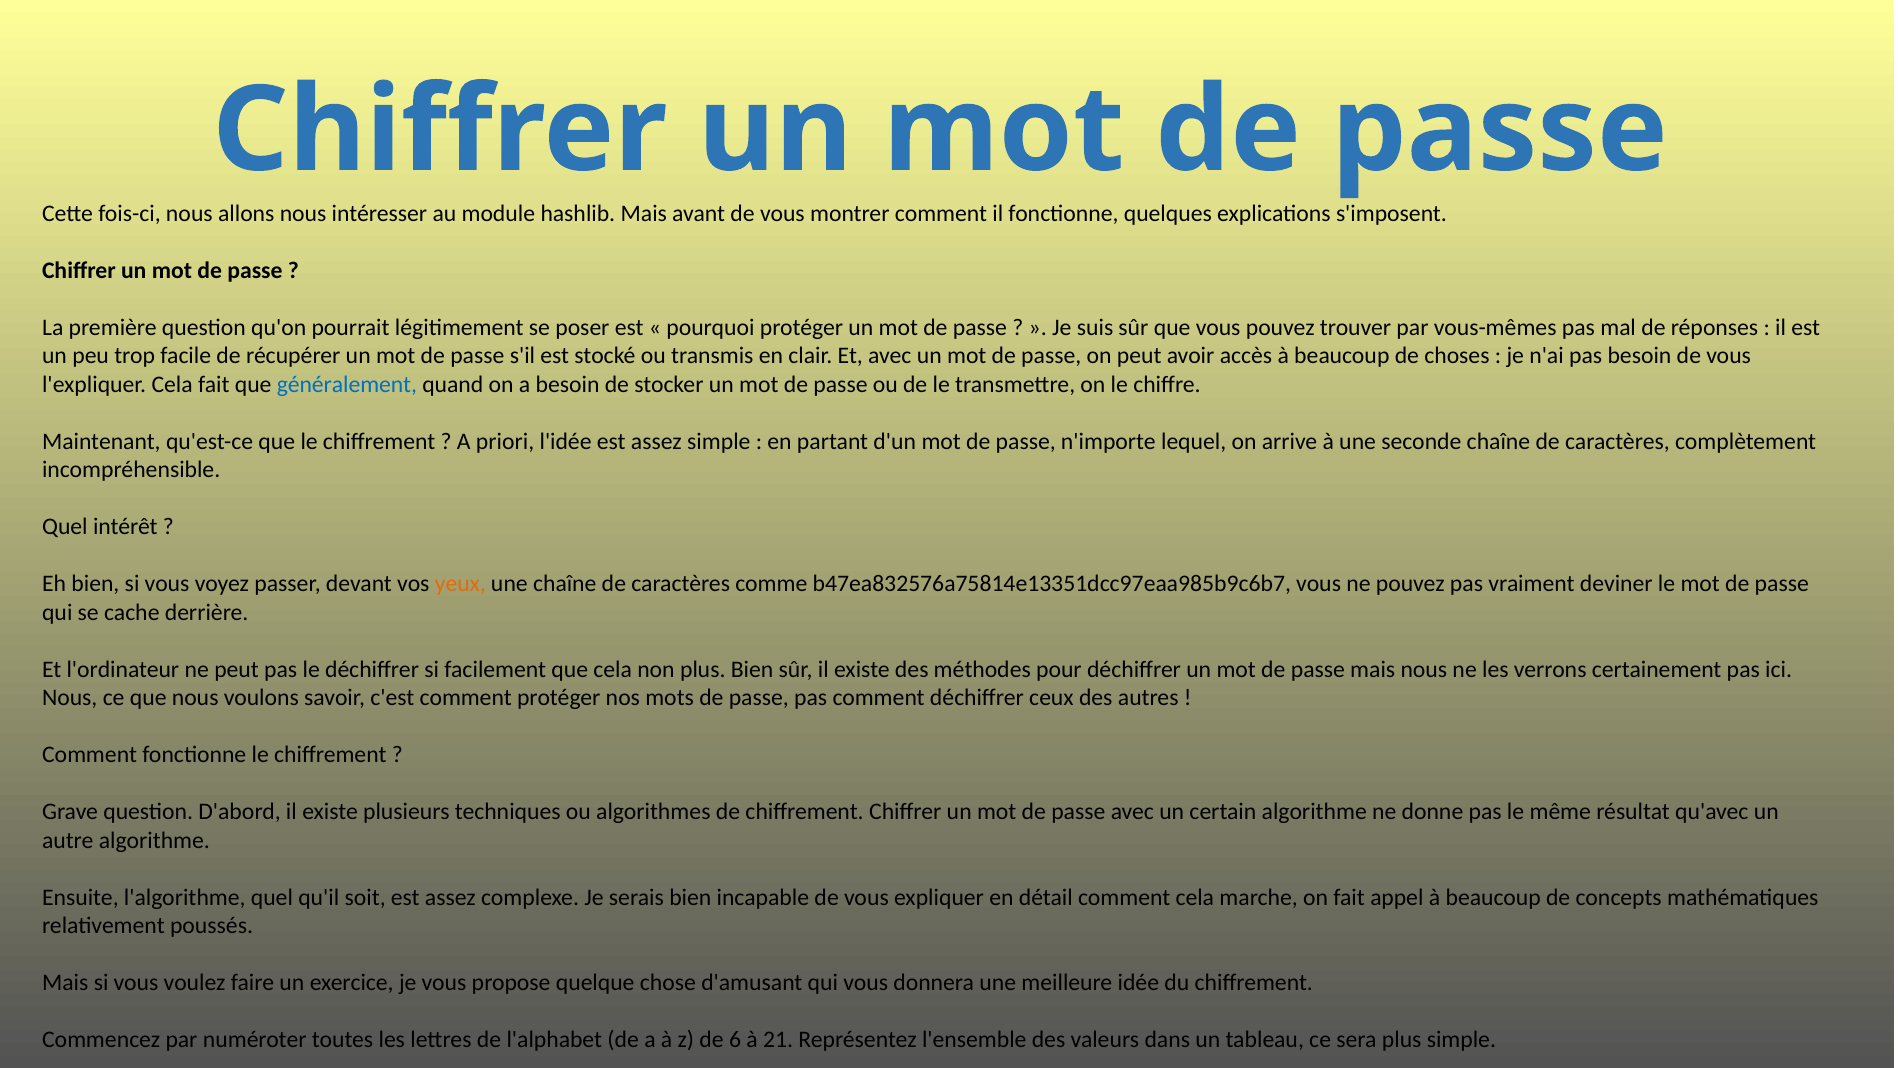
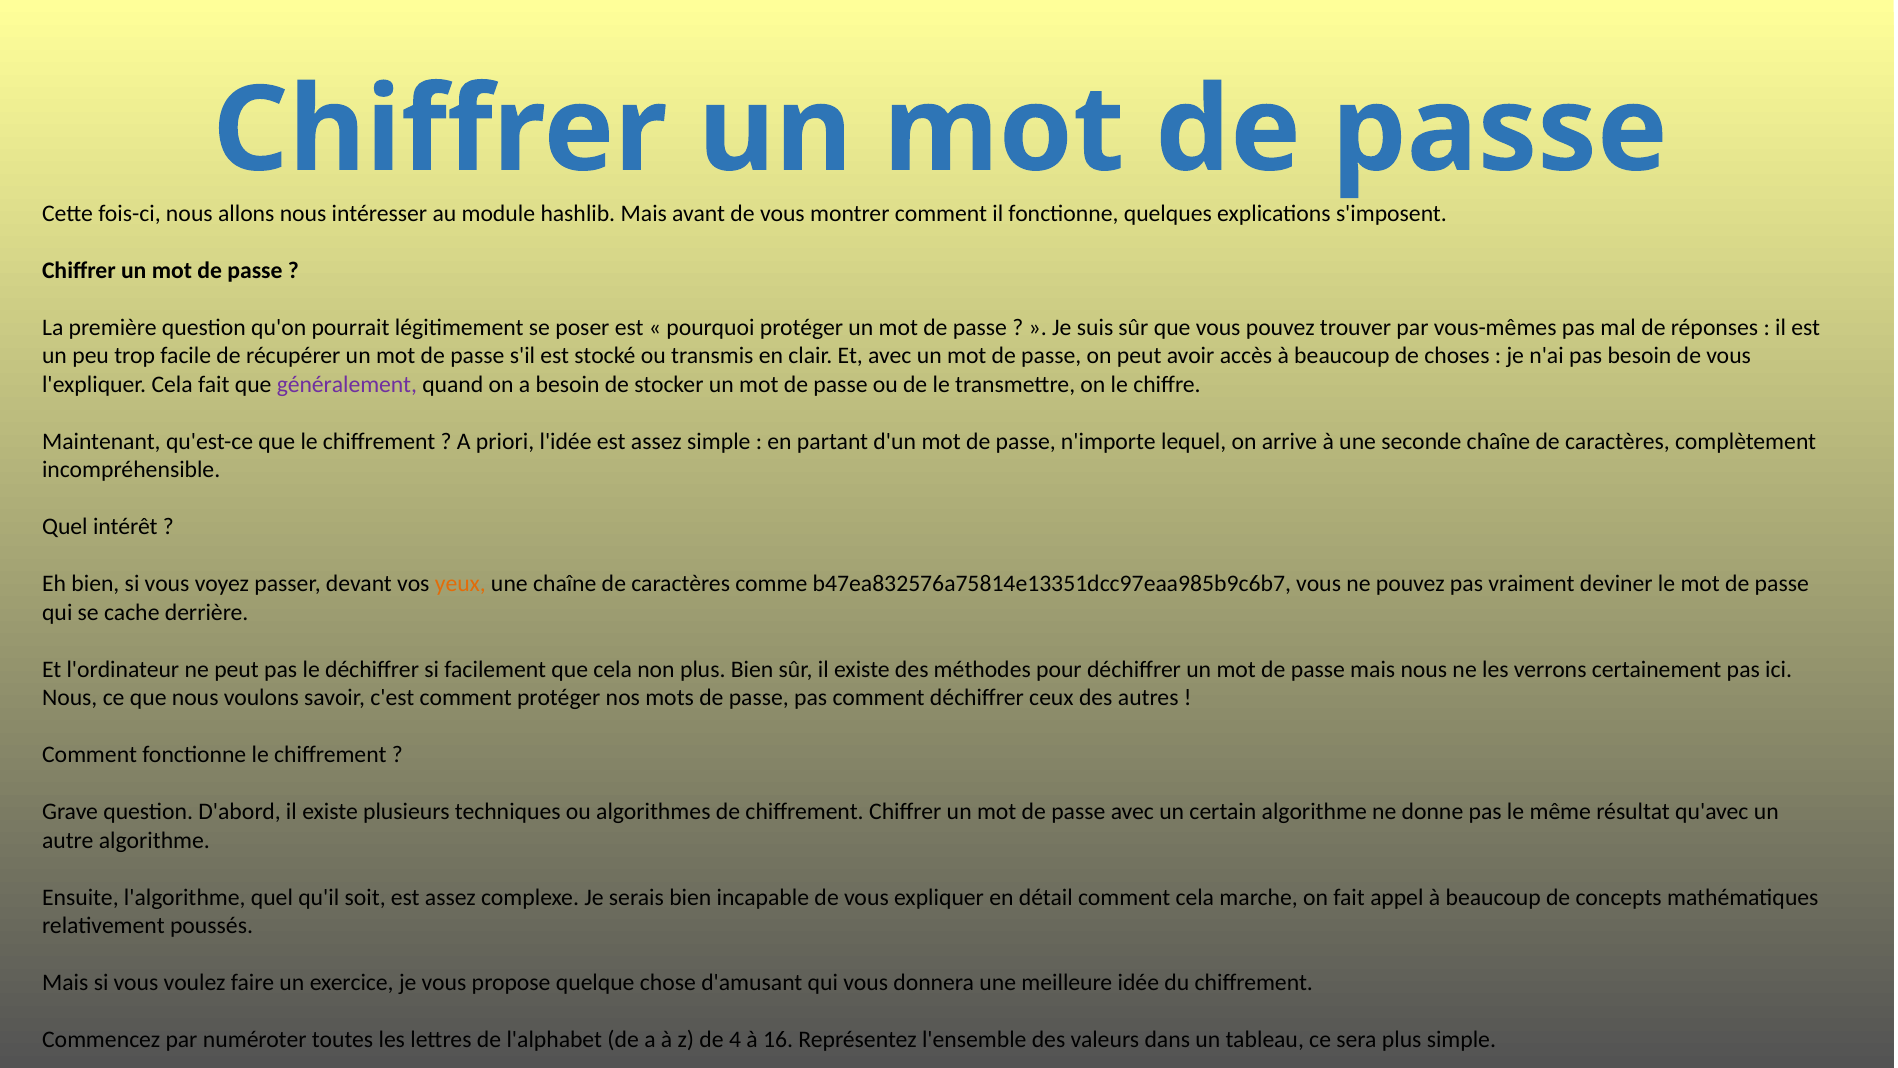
généralement colour: blue -> purple (347, 384)
6: 6 -> 4 (735, 1039)
21: 21 -> 16 (778, 1039)
